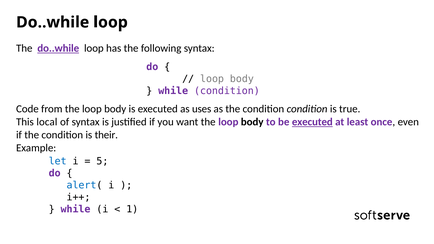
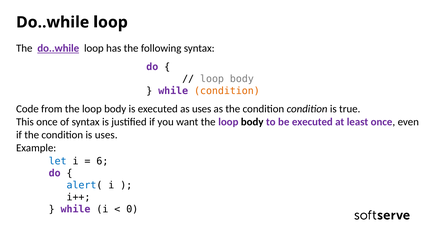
condition colour: purple -> orange (227, 91)
This local: local -> once (47, 122)
executed underline: present -> none (312, 122)
is their: their -> uses (106, 135)
5: 5 -> 6 (102, 161)
1: 1 -> 0 (132, 209)
